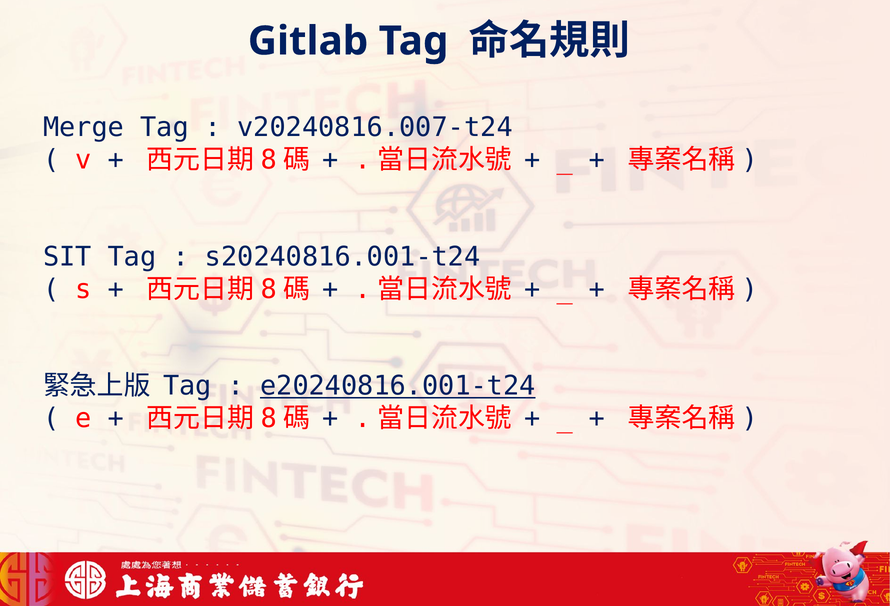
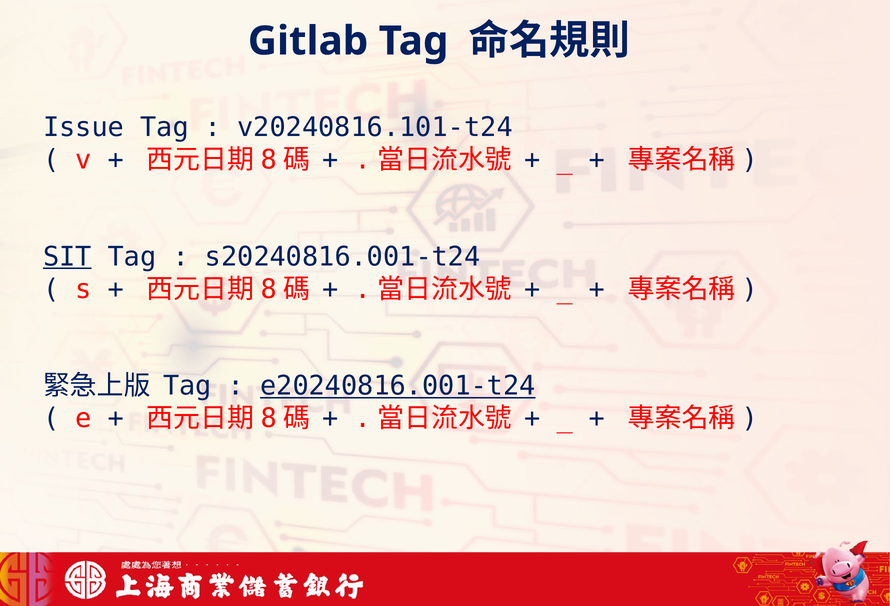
Merge: Merge -> Issue (83, 127)
v20240816.007-t24: v20240816.007-t24 -> v20240816.101-t24 (375, 127)
SIT underline: none -> present (67, 257)
